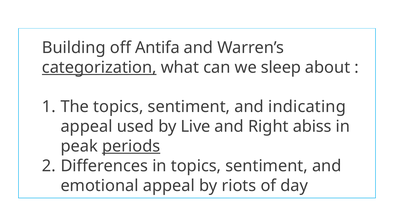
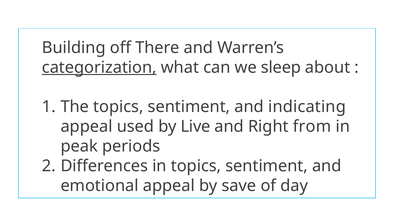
Antifa: Antifa -> There (157, 48)
abiss: abiss -> from (312, 126)
periods underline: present -> none (131, 146)
riots: riots -> save (239, 185)
